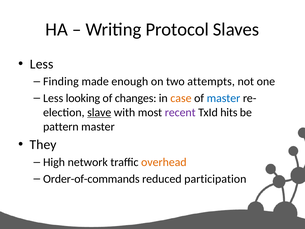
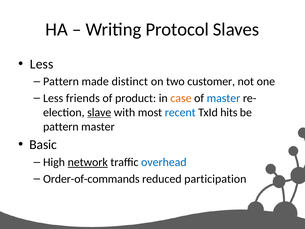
Finding: Finding -> Pattern (61, 81)
enough: enough -> distinct (130, 81)
attempts: attempts -> customer (211, 81)
looking: looking -> friends (83, 98)
changes: changes -> product (136, 98)
recent colour: purple -> blue (180, 112)
They: They -> Basic (43, 145)
network underline: none -> present (88, 162)
overhead colour: orange -> blue (164, 162)
